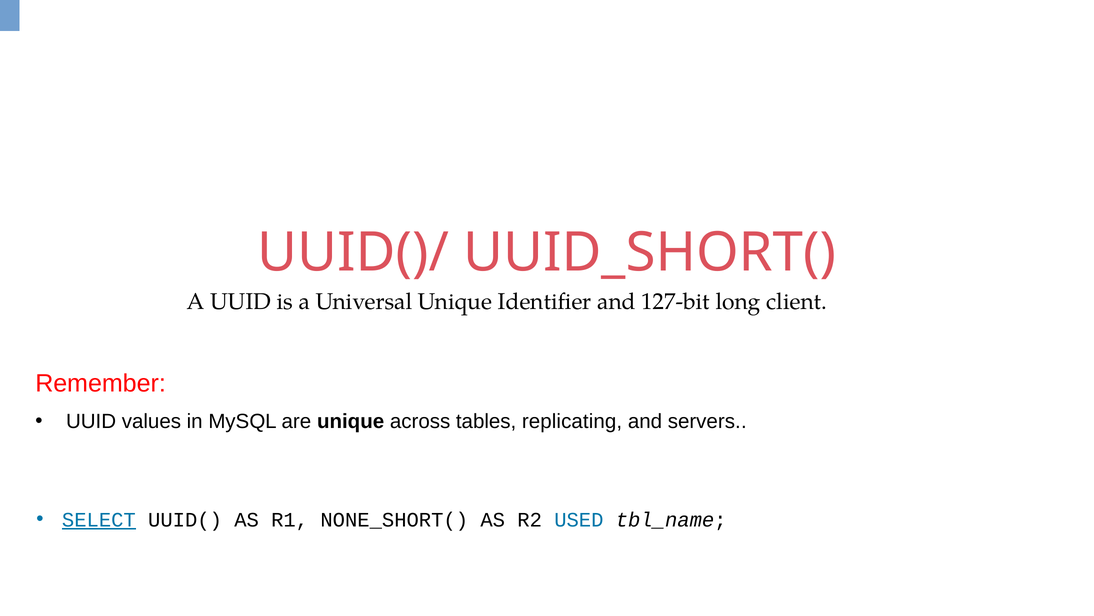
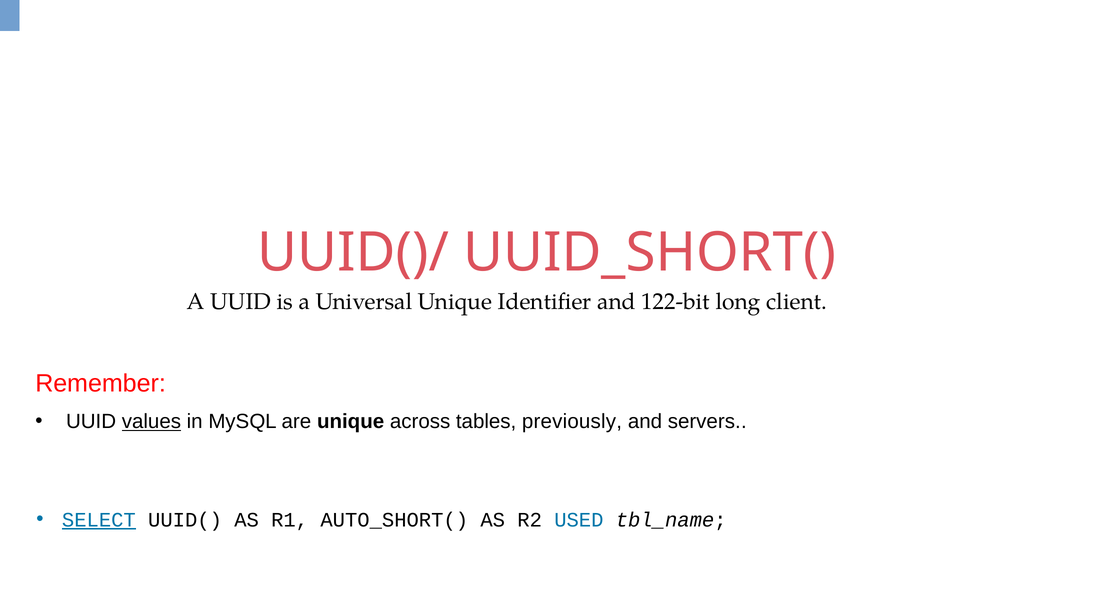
127-bit: 127-bit -> 122-bit (676, 302)
values underline: none -> present (151, 421)
replicating: replicating -> previously (572, 421)
NONE_SHORT(: NONE_SHORT( -> AUTO_SHORT( (394, 519)
